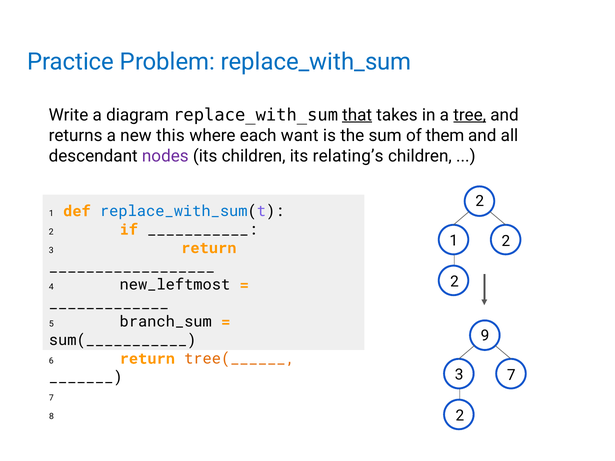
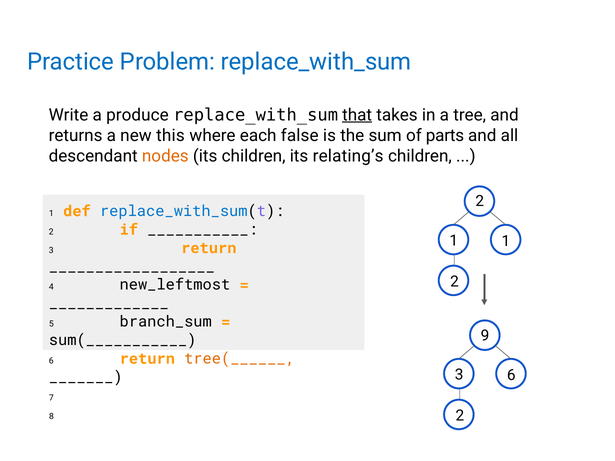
diagram: diagram -> produce (137, 115)
tree underline: present -> none (470, 115)
want: want -> false (300, 135)
them: them -> parts (445, 135)
nodes colour: purple -> orange (165, 156)
1 2: 2 -> 1 (506, 241)
3 7: 7 -> 6 (511, 376)
